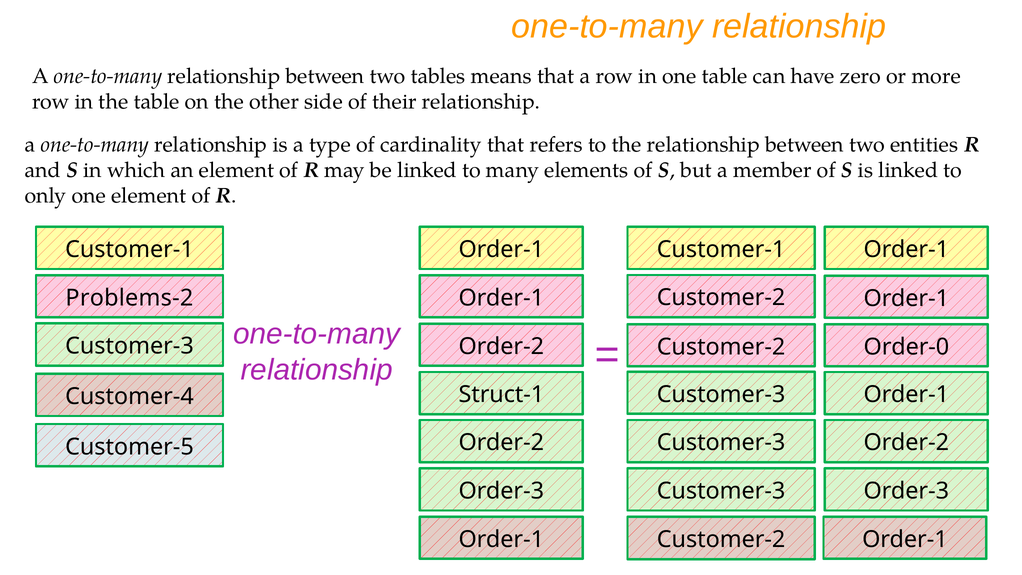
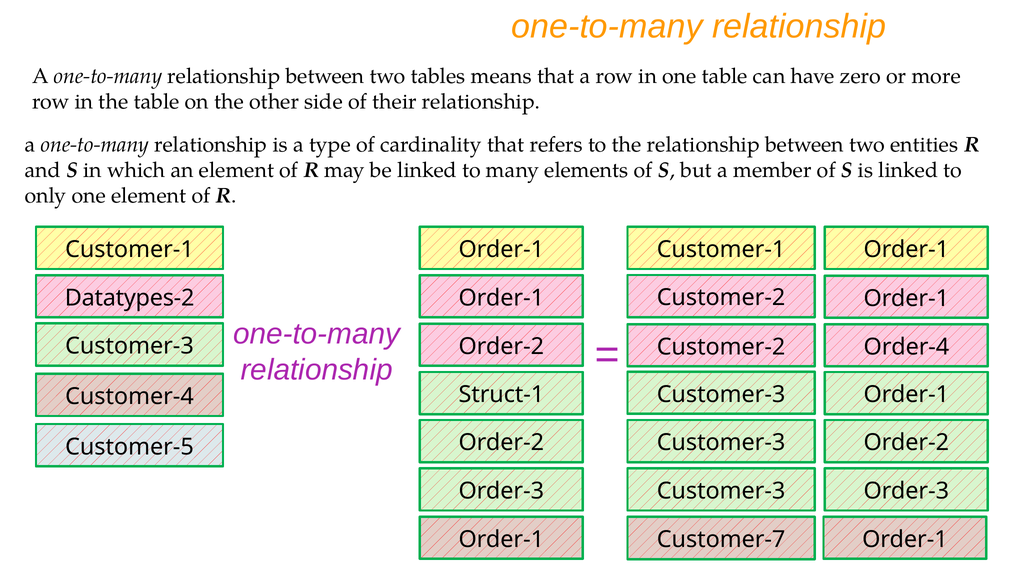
Problems-2: Problems-2 -> Datatypes-2 (130, 298)
Order-0: Order-0 -> Order-4 (906, 347)
Customer-2: Customer-2 -> Customer-7 (721, 540)
